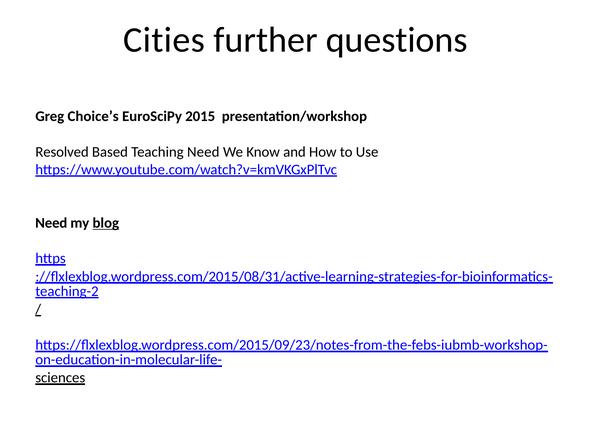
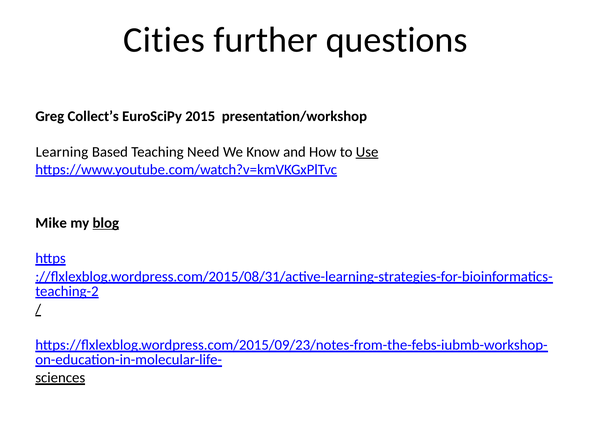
Choice’s: Choice’s -> Collect’s (93, 116)
Resolved: Resolved -> Learning (62, 152)
Use underline: none -> present (367, 152)
Need: Need -> Mike (51, 223)
